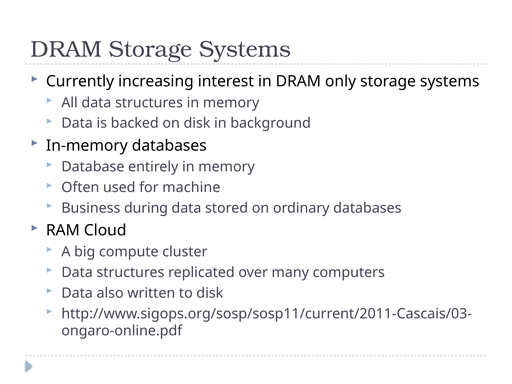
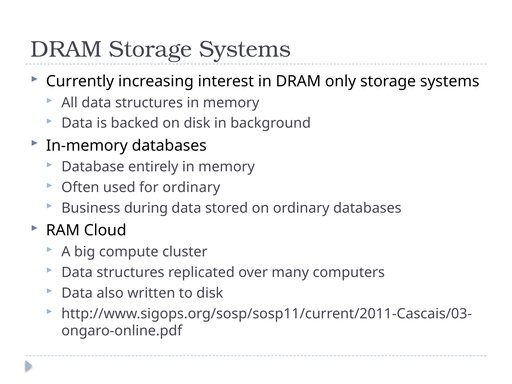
for machine: machine -> ordinary (191, 188)
